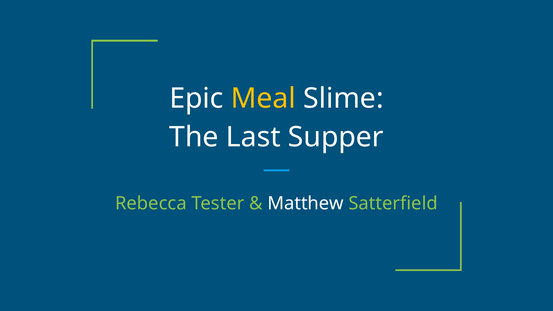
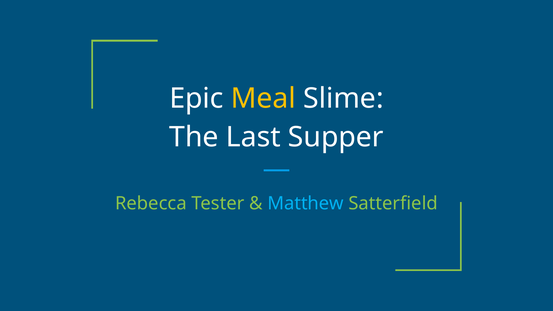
Matthew colour: white -> light blue (306, 204)
